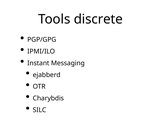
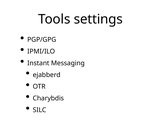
discrete: discrete -> settings (98, 19)
